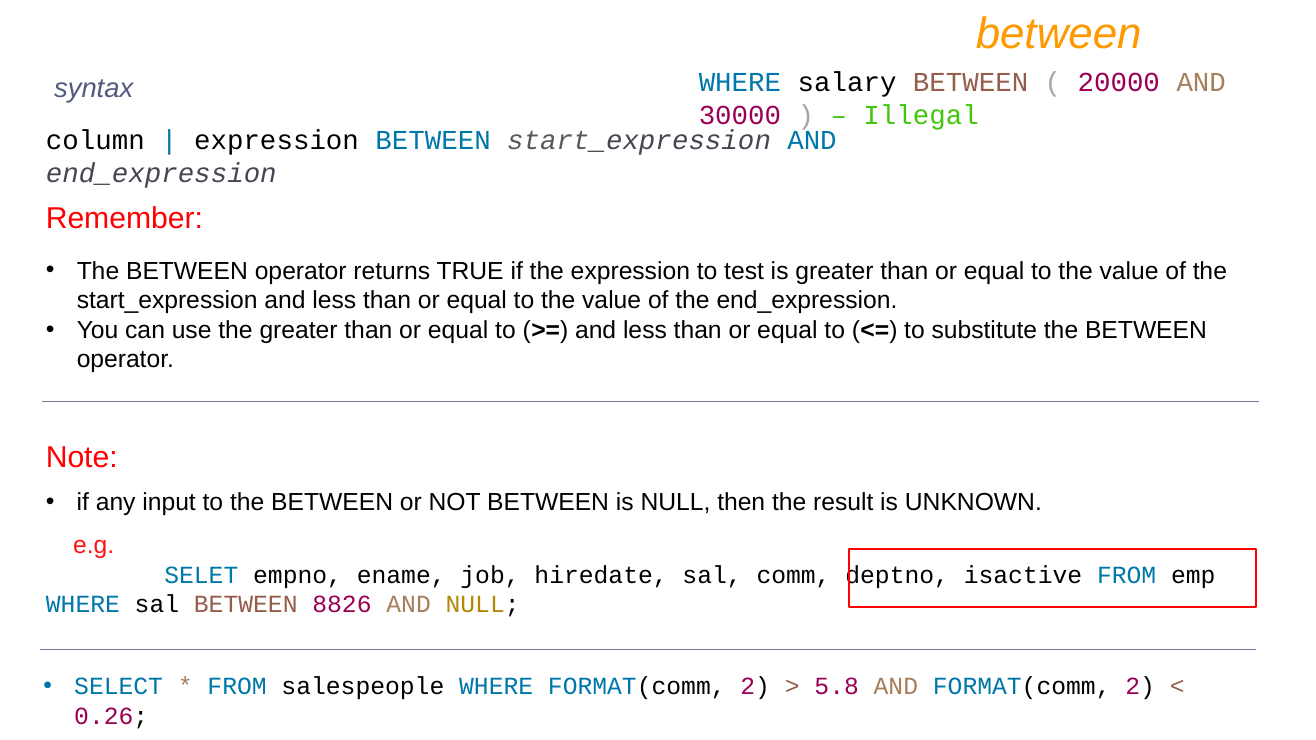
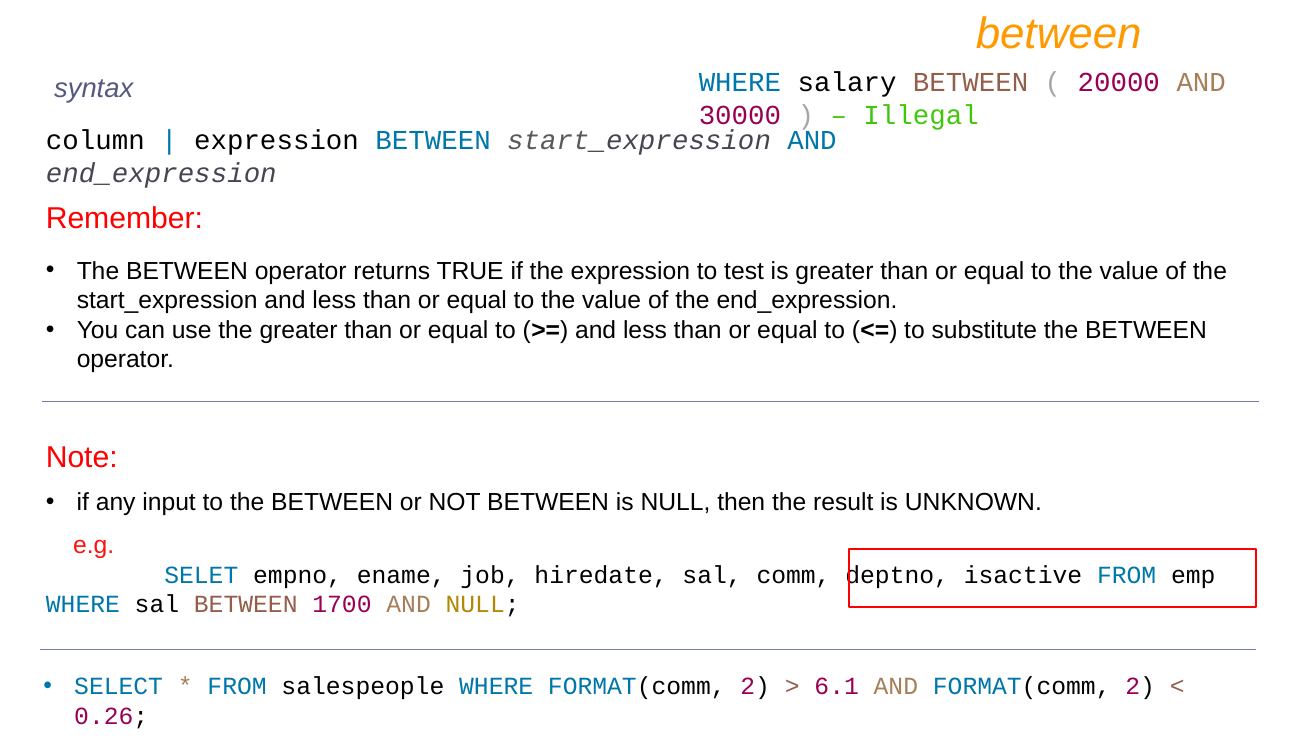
8826: 8826 -> 1700 (342, 605)
5.8: 5.8 -> 6.1 (837, 687)
